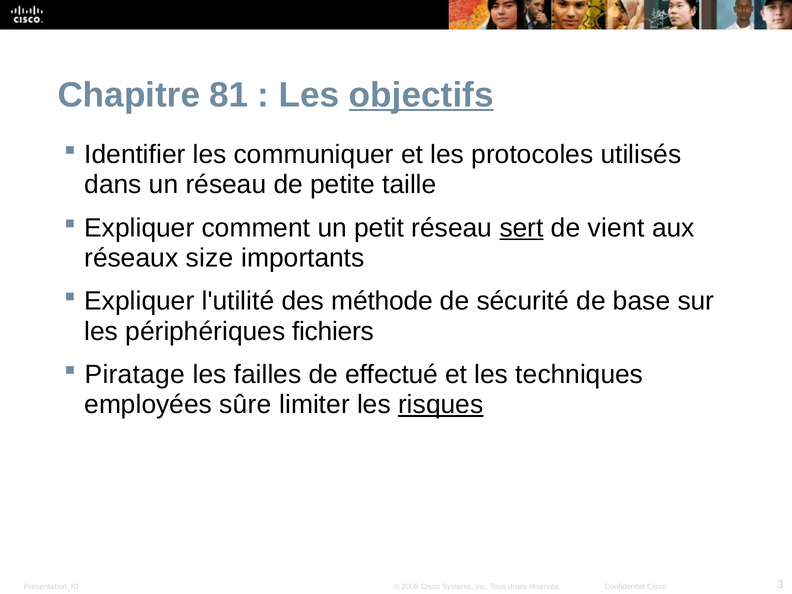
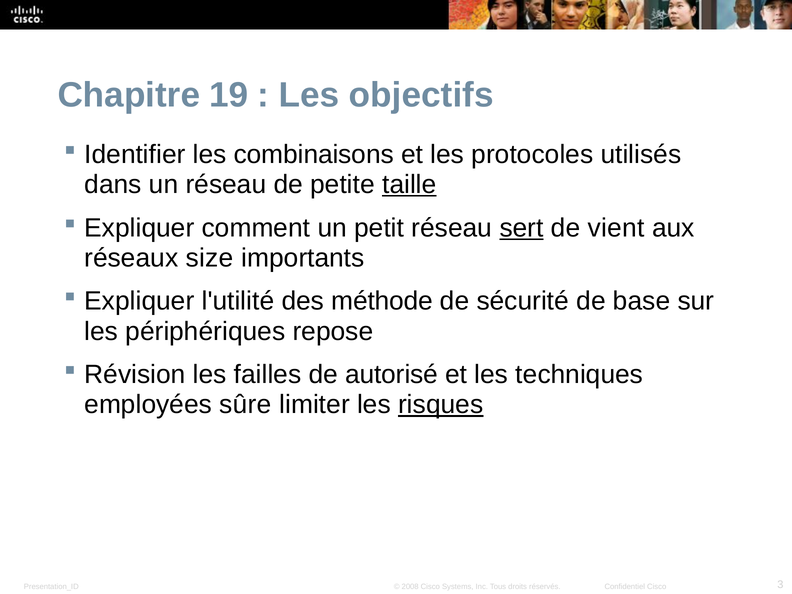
81: 81 -> 19 (229, 95)
objectifs underline: present -> none (421, 95)
communiquer: communiquer -> combinaisons (314, 154)
taille underline: none -> present (409, 185)
fichiers: fichiers -> repose (333, 331)
Piratage: Piratage -> Révision (135, 375)
effectué: effectué -> autorisé (392, 375)
